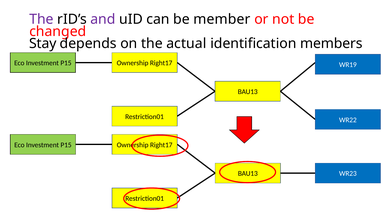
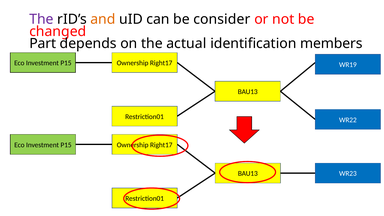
and colour: purple -> orange (103, 19)
member: member -> consider (222, 19)
Stay: Stay -> Part (43, 43)
